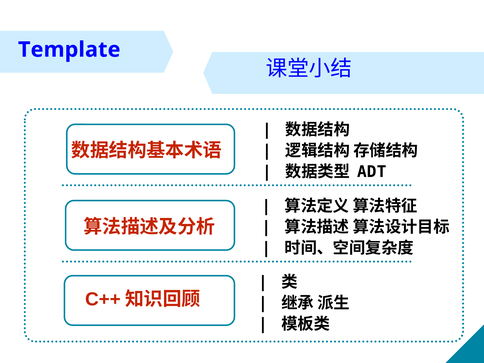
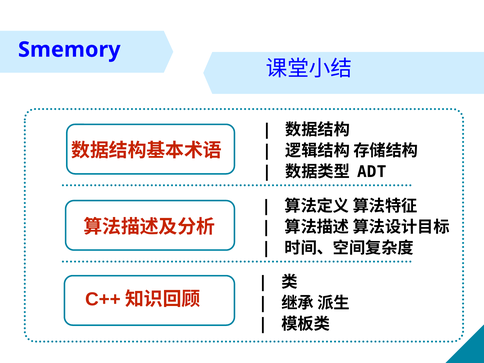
Template: Template -> Smemory (69, 50)
